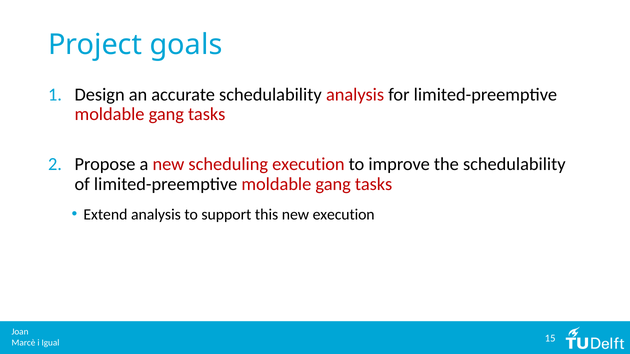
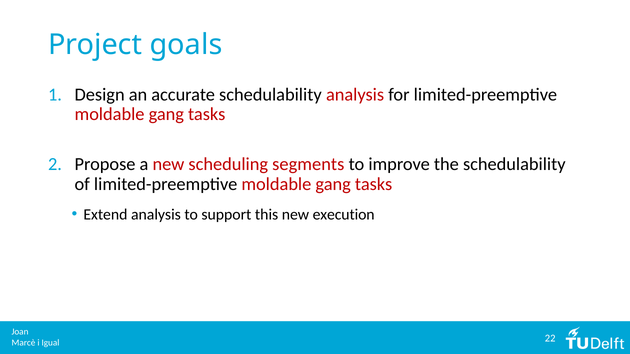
scheduling execution: execution -> segments (308, 165)
15: 15 -> 22 (550, 338)
